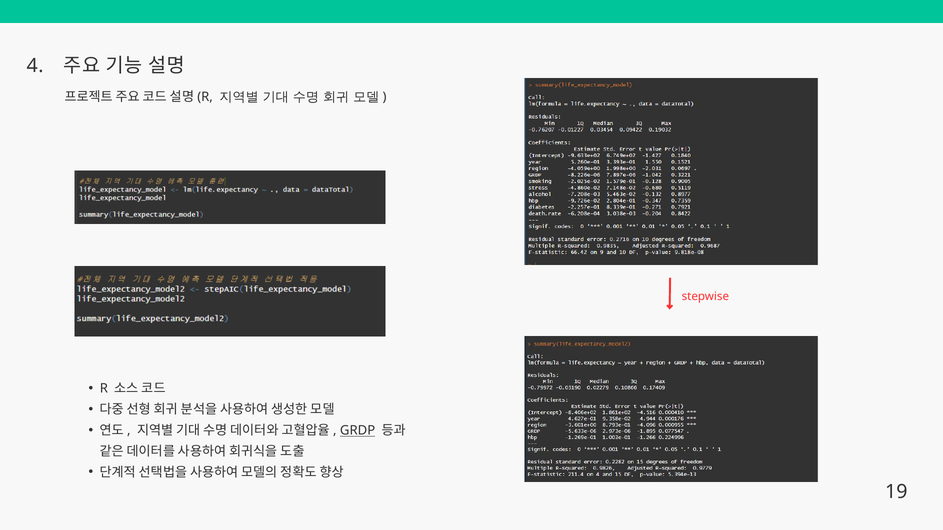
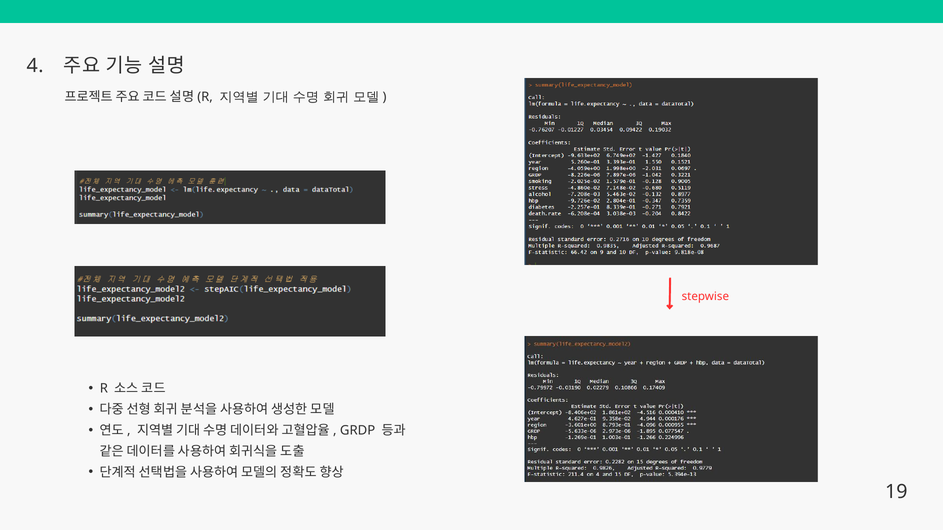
GRDP underline: present -> none (358, 431)
